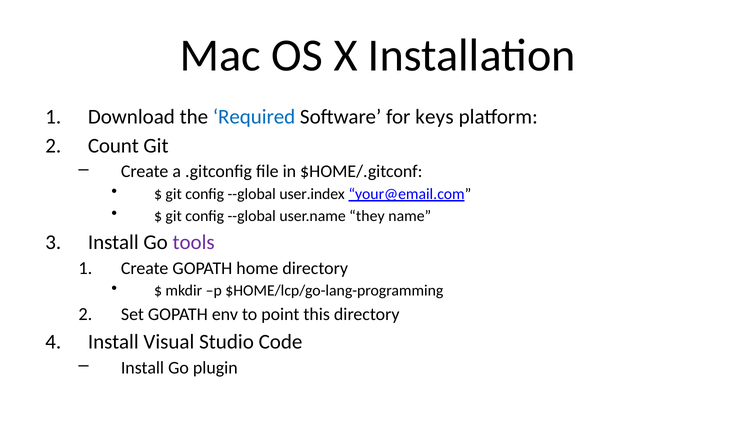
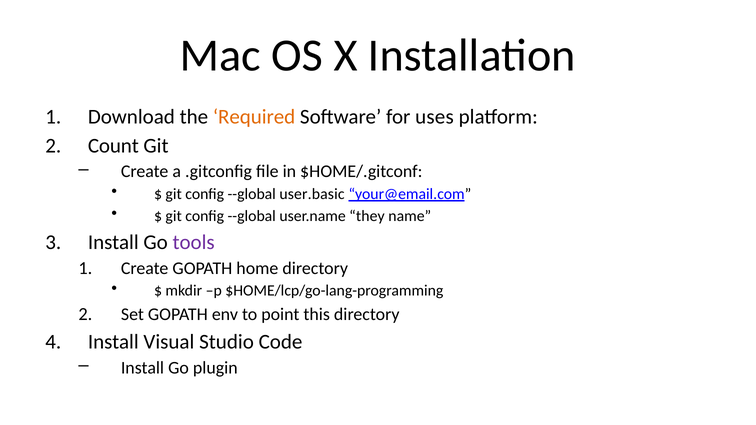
Required colour: blue -> orange (254, 117)
keys: keys -> uses (434, 117)
user.index: user.index -> user.basic (312, 194)
